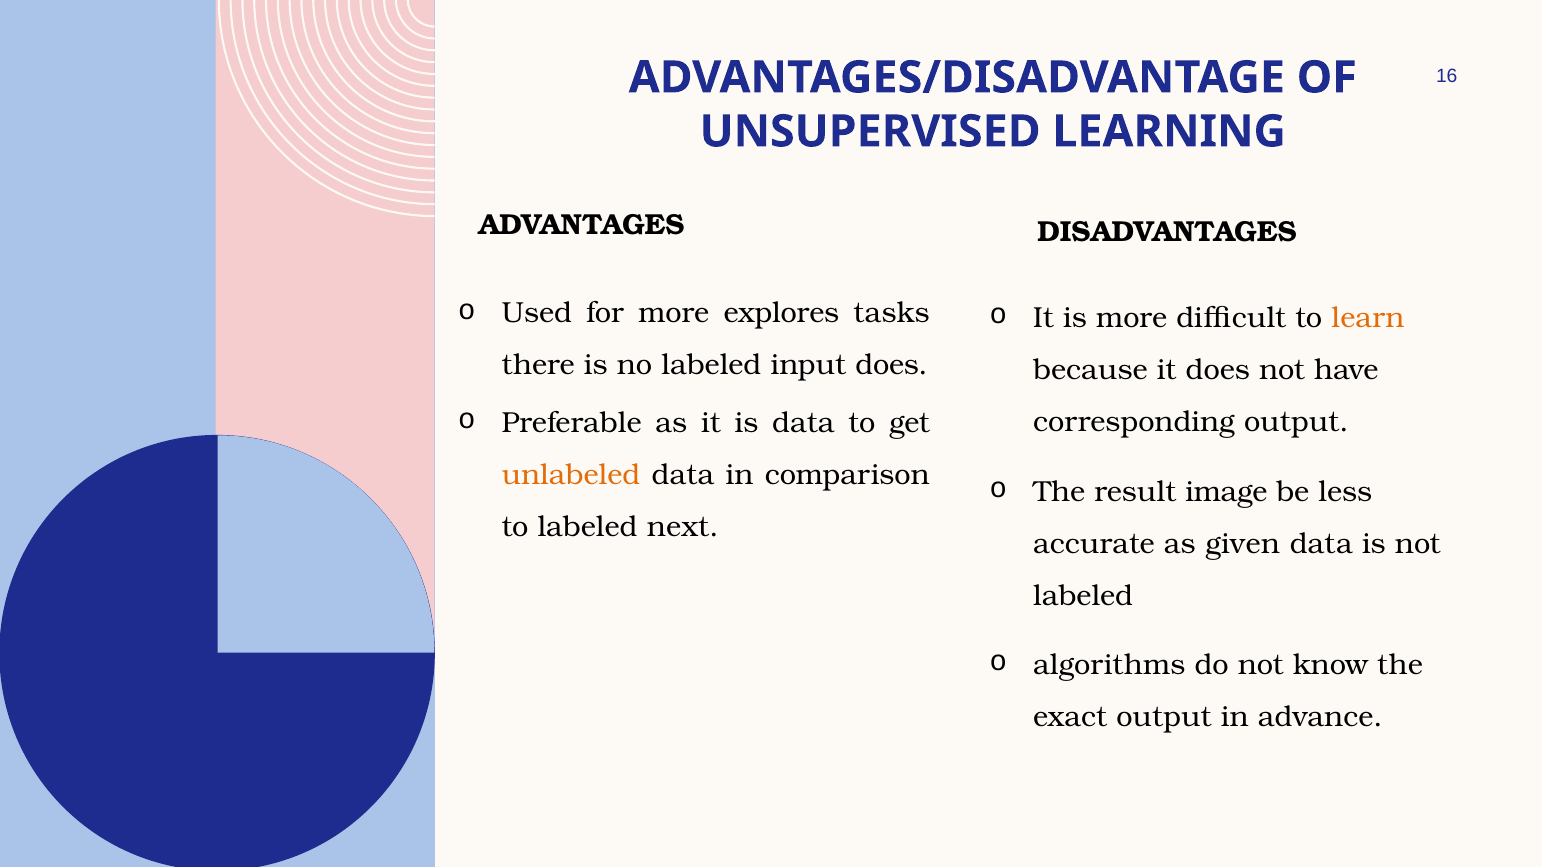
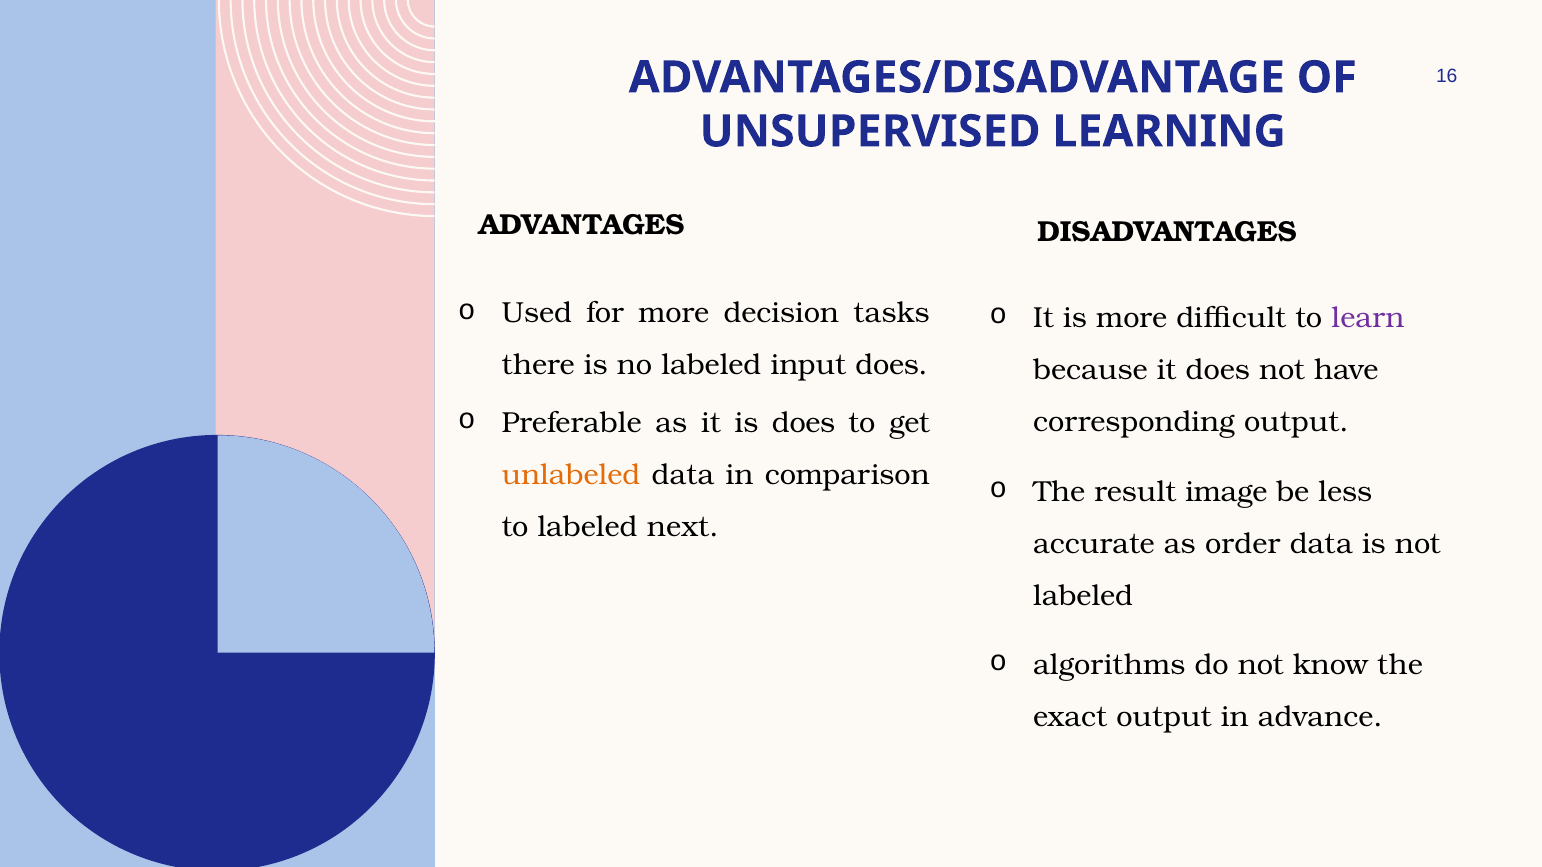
explores: explores -> decision (781, 314)
learn colour: orange -> purple (1368, 318)
is data: data -> does (804, 423)
given: given -> order (1243, 544)
